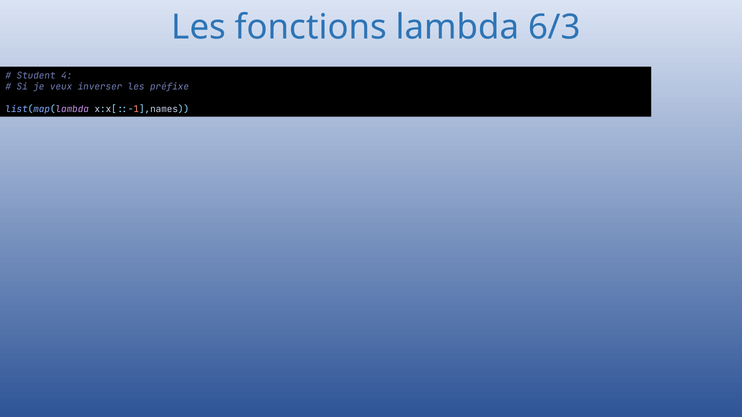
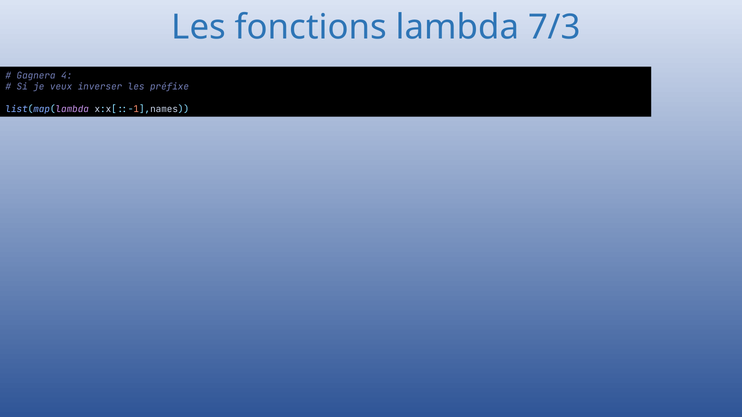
6/3: 6/3 -> 7/3 (554, 27)
Student: Student -> Gagnera (36, 76)
